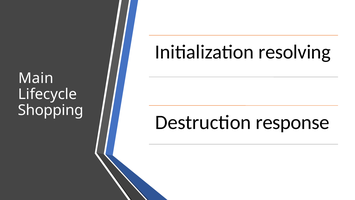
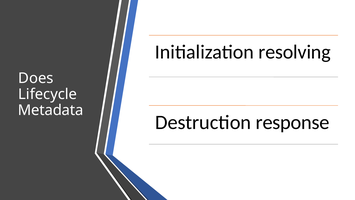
Main: Main -> Does (36, 78)
Shopping: Shopping -> Metadata (51, 110)
